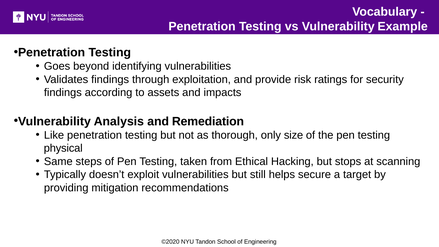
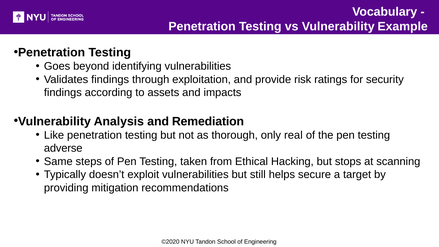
size: size -> real (293, 135)
physical: physical -> adverse (63, 148)
